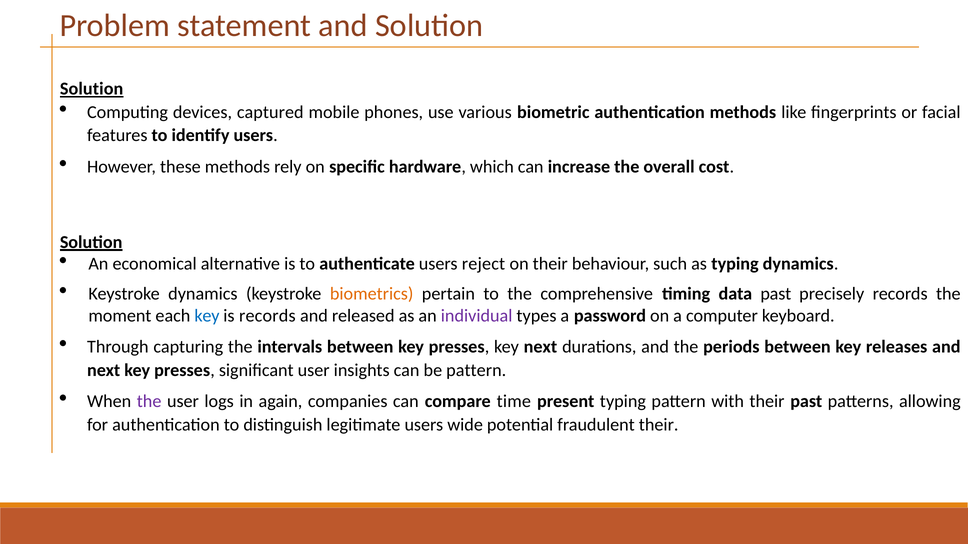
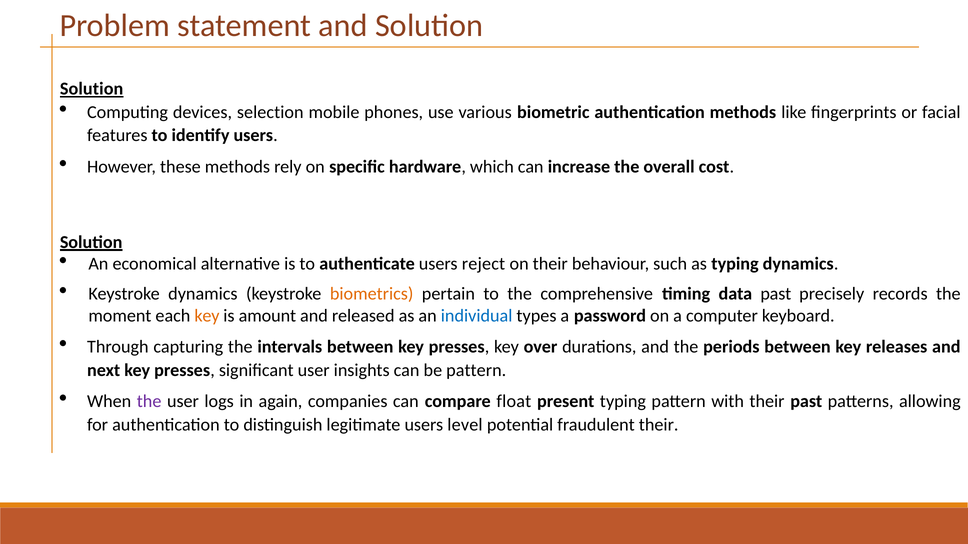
captured: captured -> selection (270, 112)
key colour: blue -> orange (207, 316)
is records: records -> amount (267, 316)
individual colour: purple -> blue (477, 316)
key next: next -> over (541, 347)
time: time -> float (514, 402)
wide: wide -> level (465, 425)
